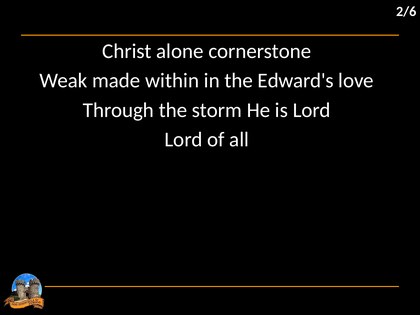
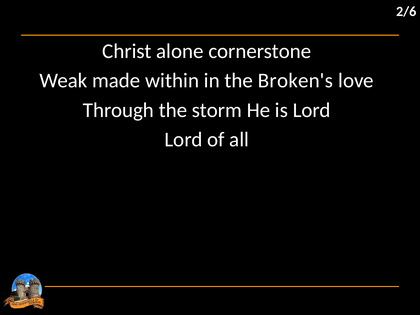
Edward's: Edward's -> Broken's (295, 81)
